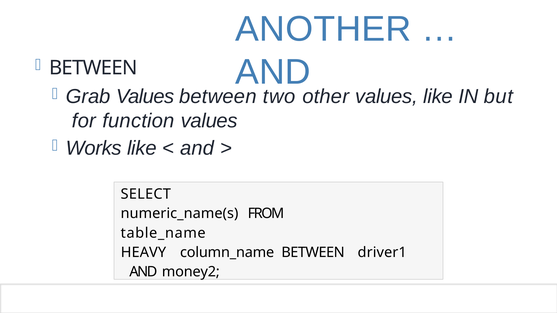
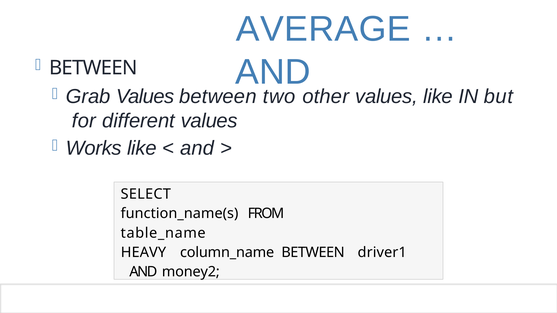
ANOTHER: ANOTHER -> AVERAGE (323, 29)
function: function -> different (139, 121)
numeric_name(s: numeric_name(s -> function_name(s (180, 214)
